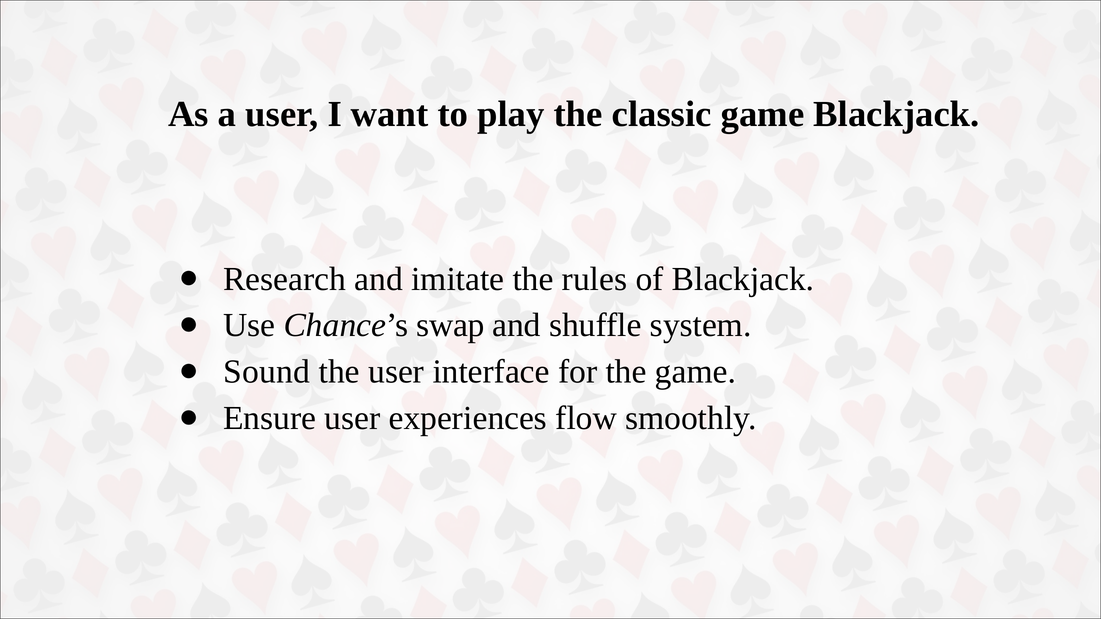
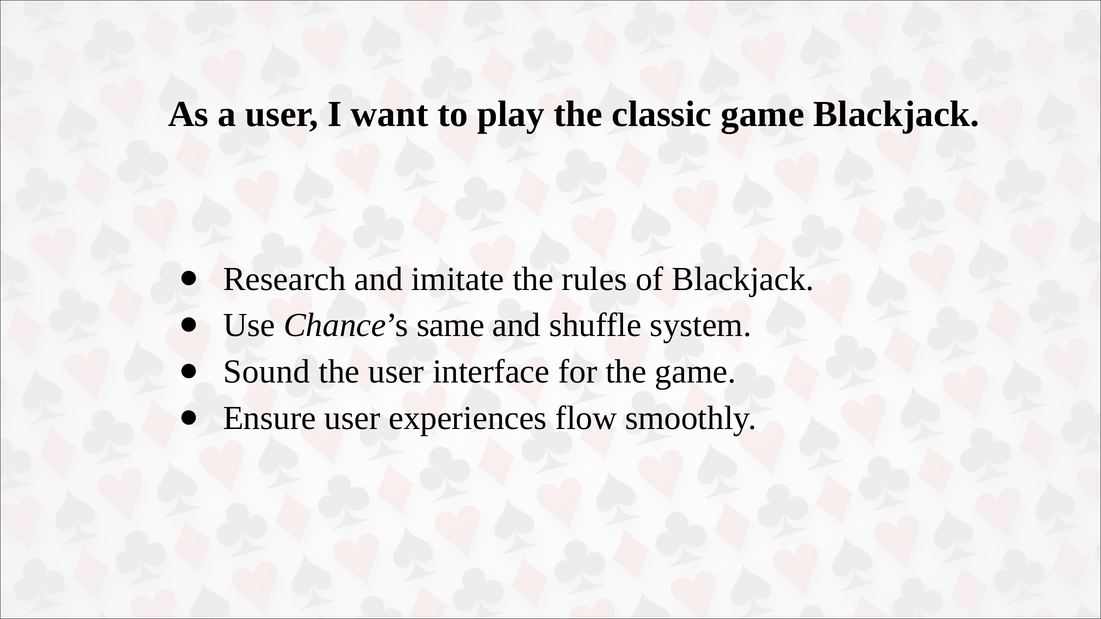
swap: swap -> same (451, 326)
